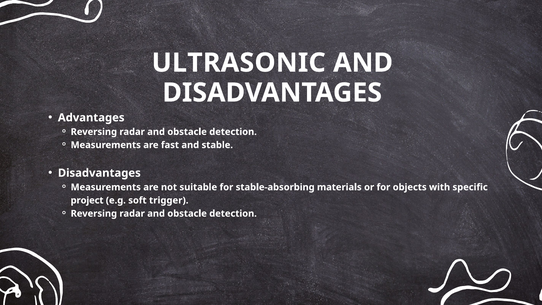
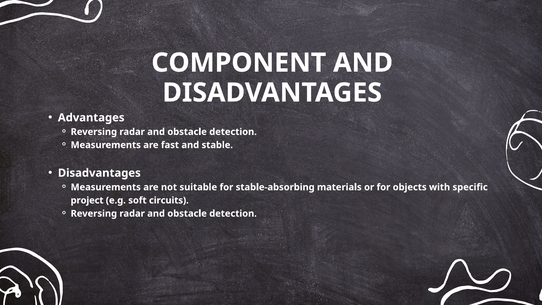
ULTRASONIC: ULTRASONIC -> COMPONENT (239, 63)
trigger: trigger -> circuits (169, 200)
